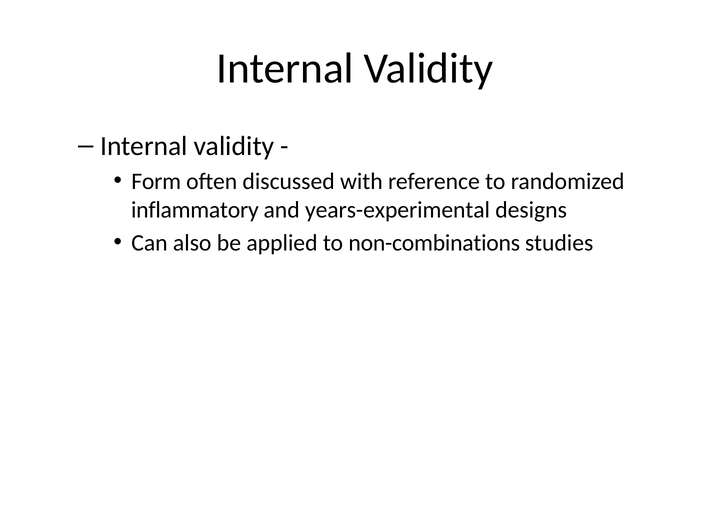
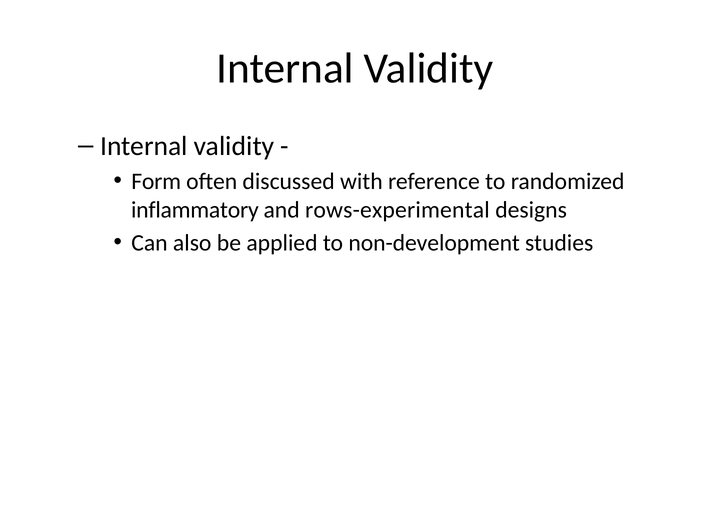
years-experimental: years-experimental -> rows-experimental (397, 210)
non-combinations: non-combinations -> non-development (434, 243)
